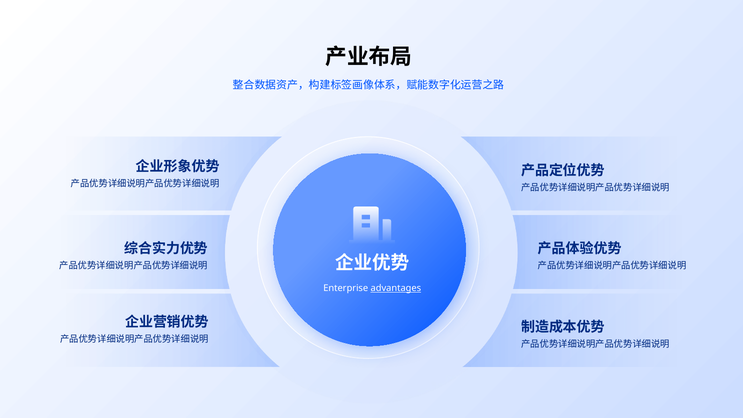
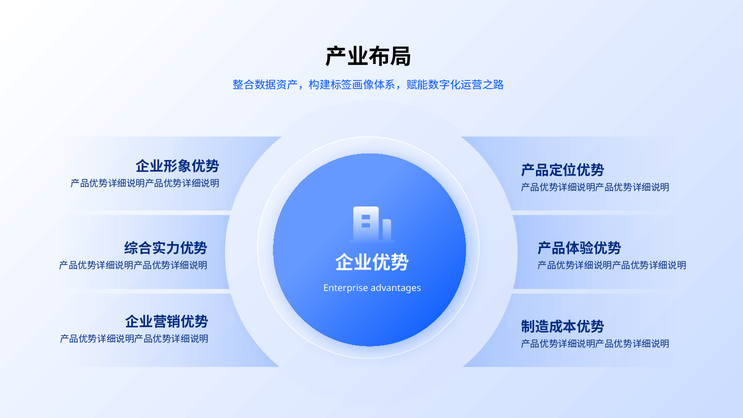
advantages underline: present -> none (396, 288)
